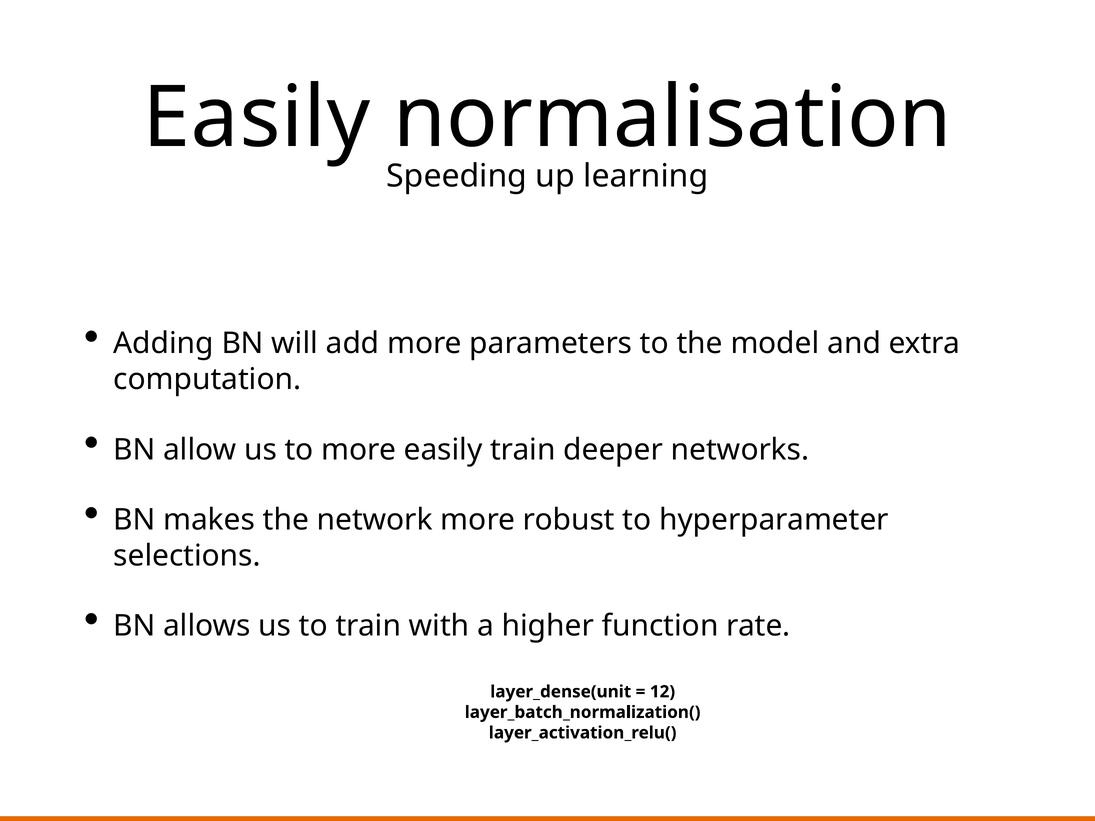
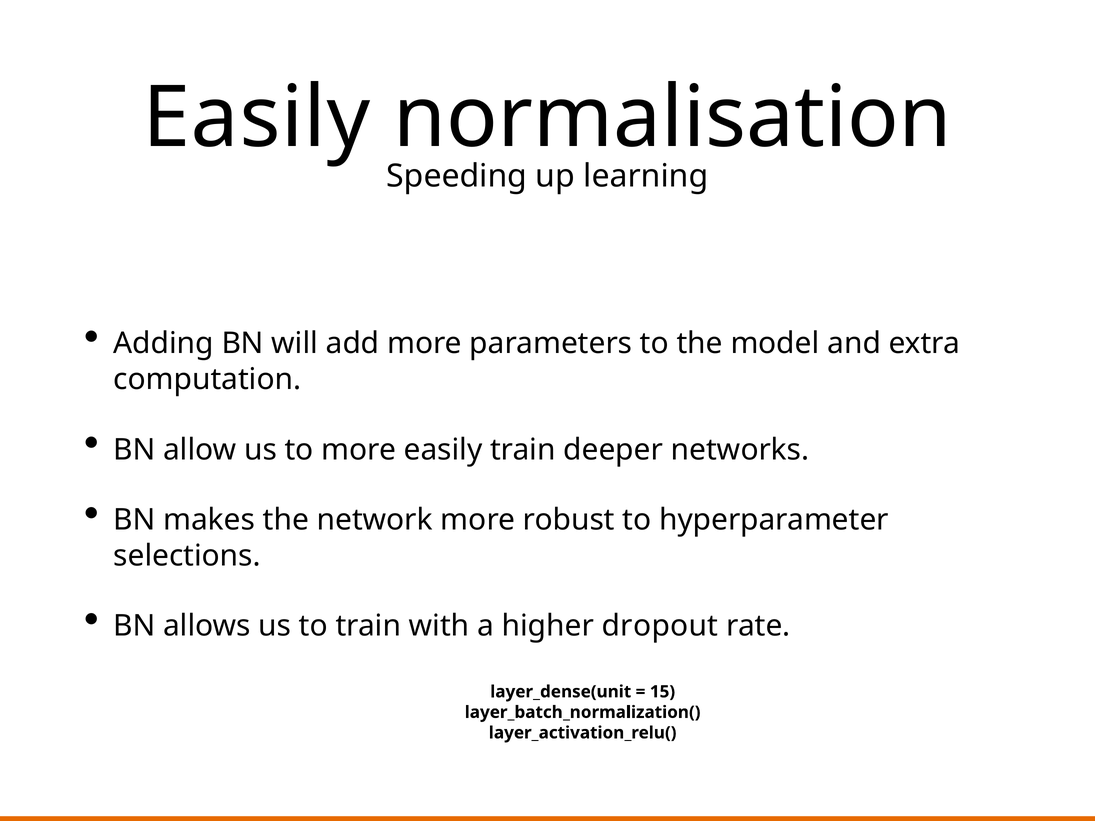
function: function -> dropout (660, 626)
12: 12 -> 15 (663, 692)
